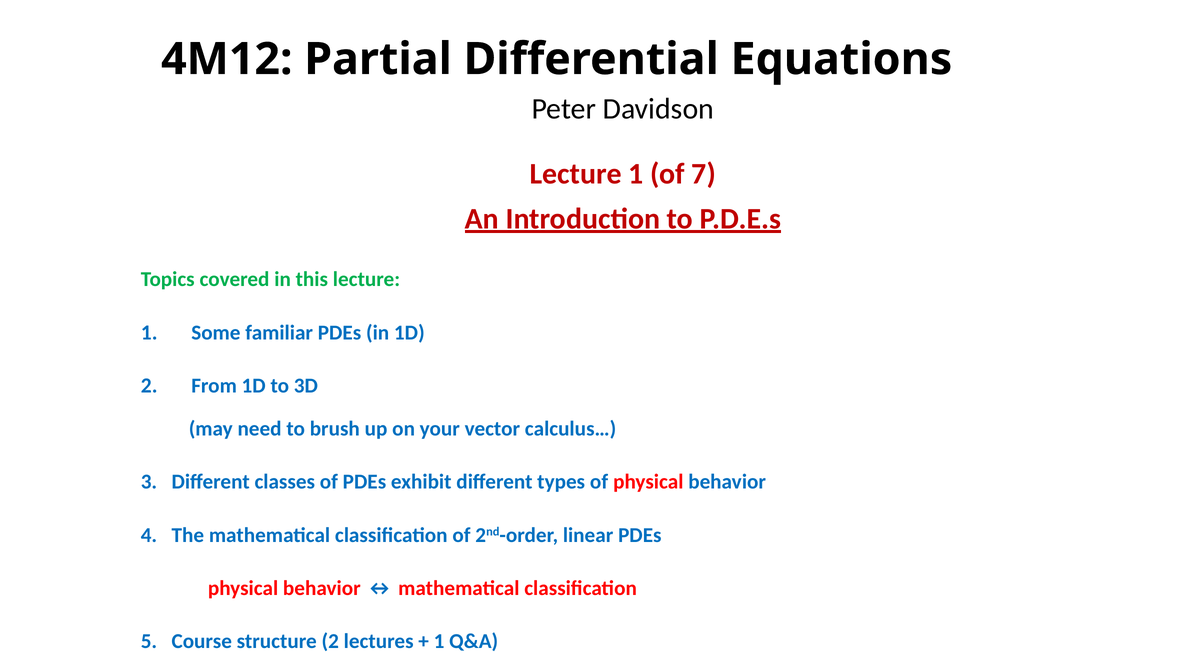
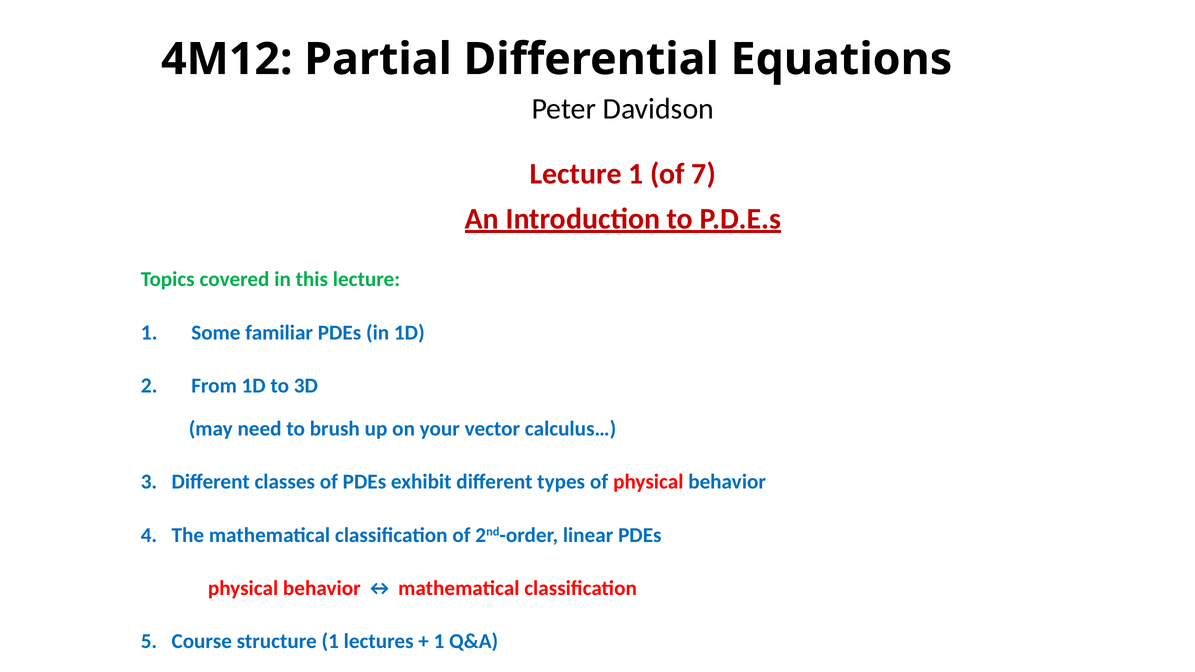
structure 2: 2 -> 1 (330, 641)
